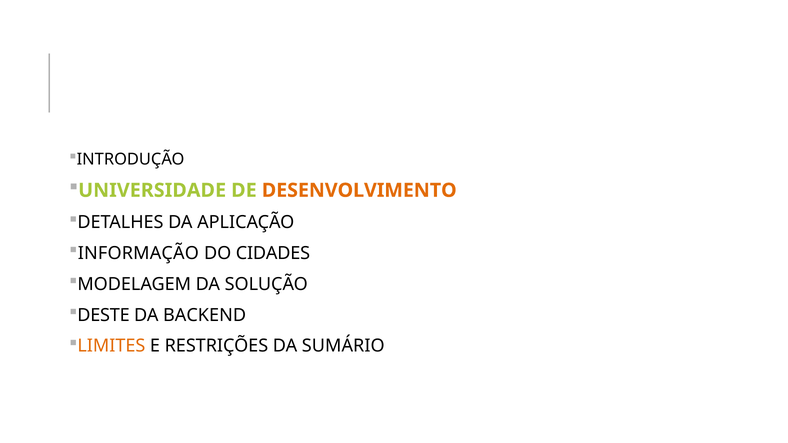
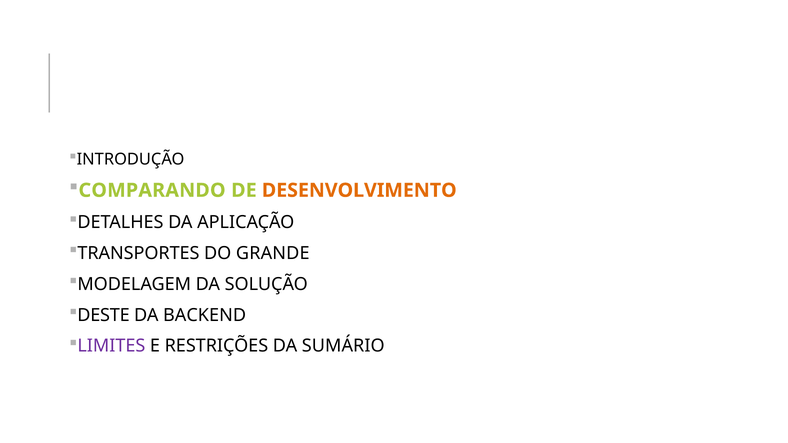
UNIVERSIDADE: UNIVERSIDADE -> COMPARANDO (152, 190)
INFORMAÇÃO: INFORMAÇÃO -> TRANSPORTES (138, 253)
CIDADES: CIDADES -> GRANDE (273, 253)
LIMITES colour: orange -> purple (111, 346)
